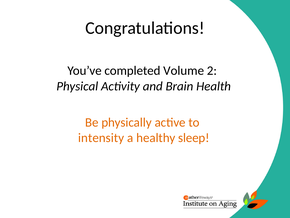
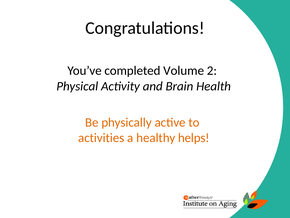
intensity: intensity -> activities (101, 138)
sleep: sleep -> helps (194, 138)
